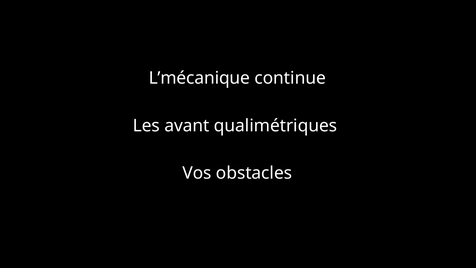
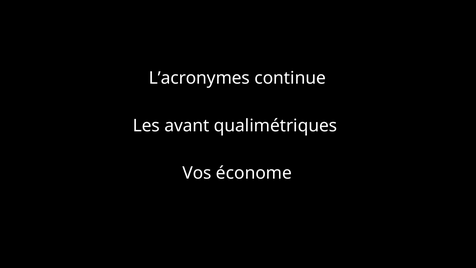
L’mécanique: L’mécanique -> L’acronymes (199, 78)
obstacles: obstacles -> économe (254, 173)
